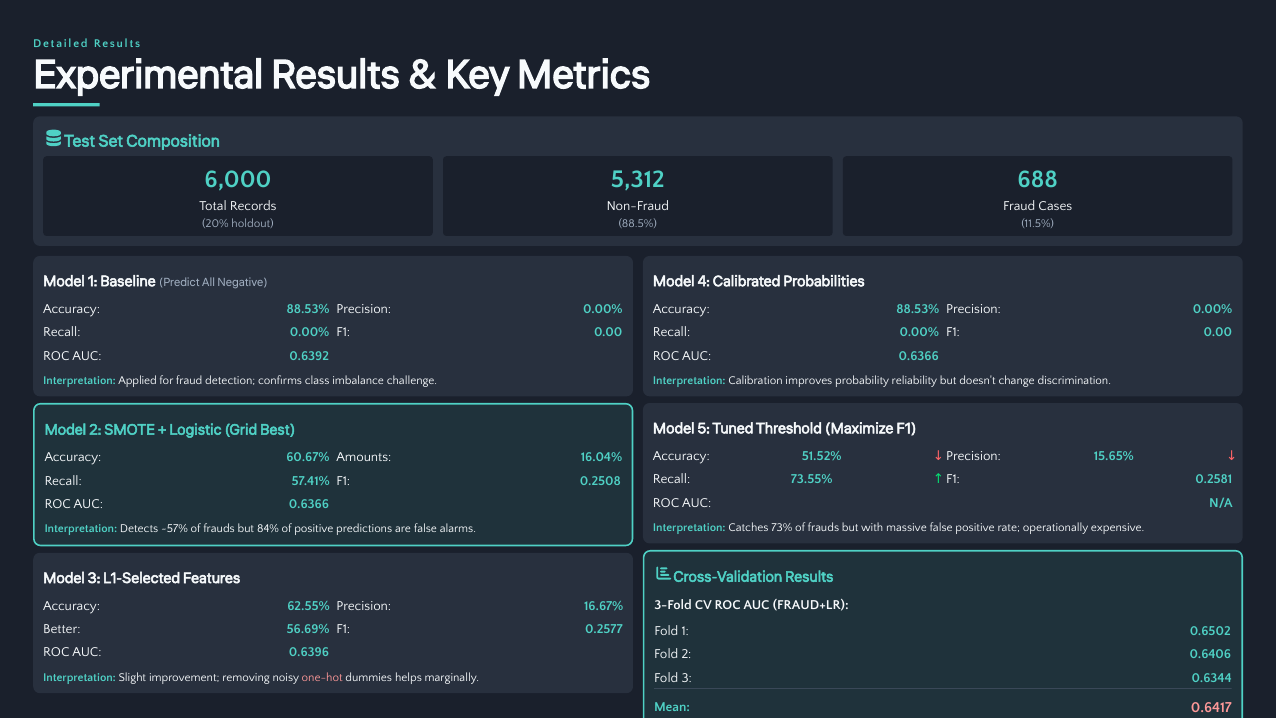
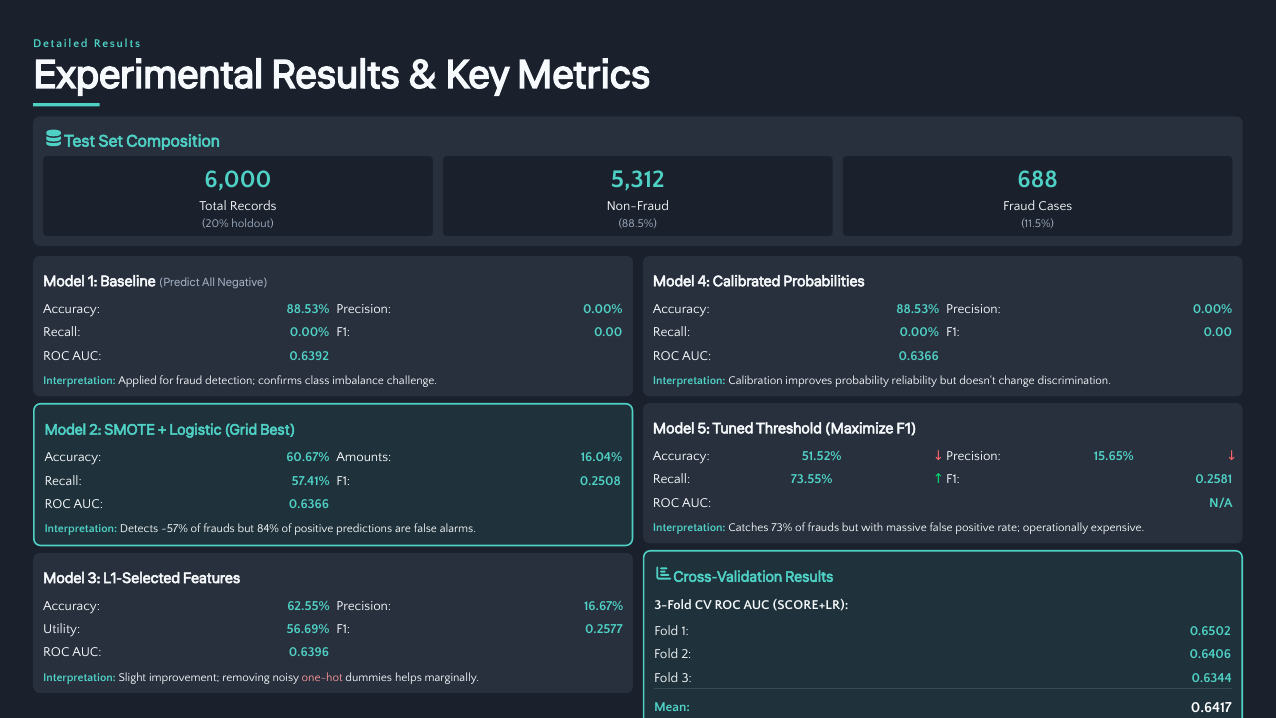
FRAUD+LR: FRAUD+LR -> SCORE+LR (811, 604)
Better: Better -> Utility (62, 629)
0.6417 colour: pink -> white (1211, 707)
